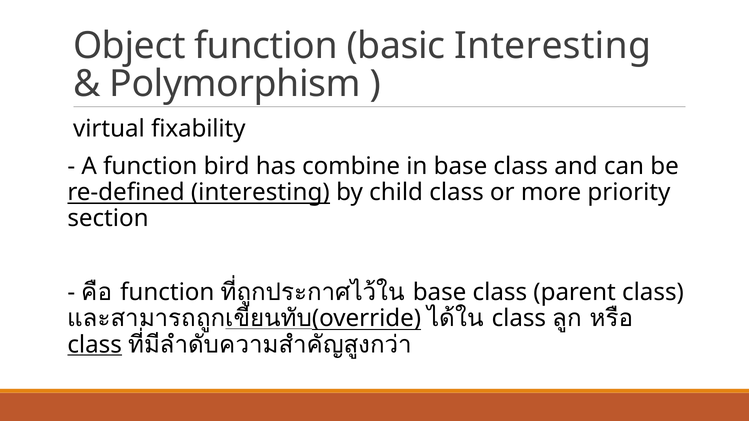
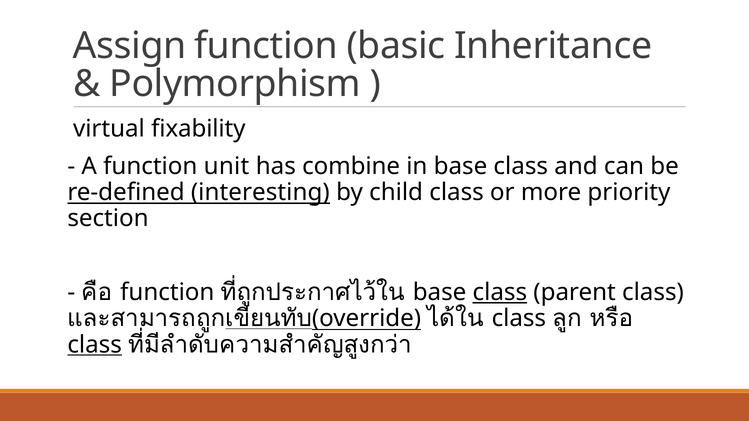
Object: Object -> Assign (129, 46)
basic Interesting: Interesting -> Inheritance (553, 46)
bird: bird -> unit (226, 166)
class underline: none -> present (500, 293)
